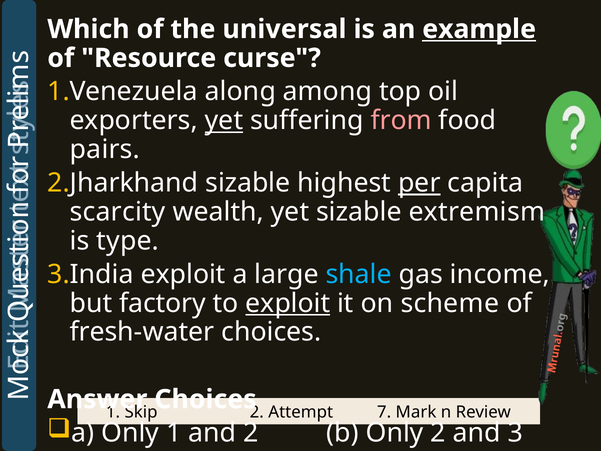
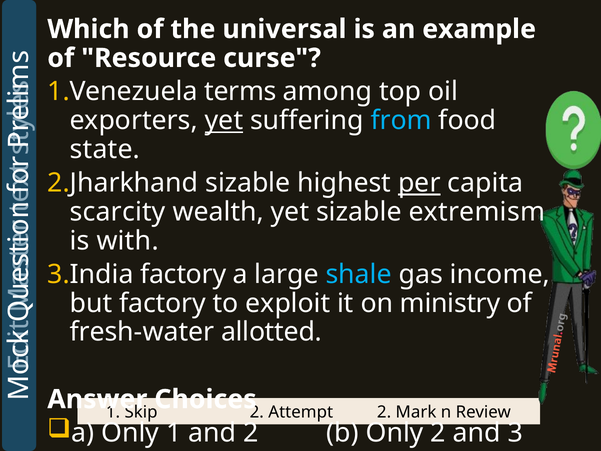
example underline: present -> none (479, 29)
along: along -> terms (241, 92)
from colour: pink -> light blue (401, 120)
pairs: pairs -> state (105, 149)
type: type -> with (128, 241)
exploit: exploit -> factory (183, 274)
exploit underline: present -> none (288, 303)
scheme: scheme -> ministry (450, 303)
fresh-water choices: choices -> allotted (271, 332)
7: 7 -> 2 (384, 412)
